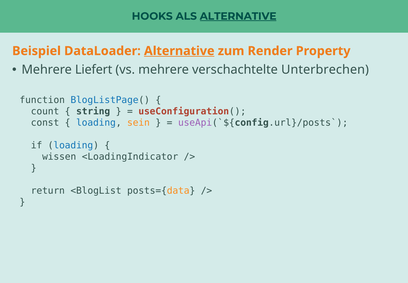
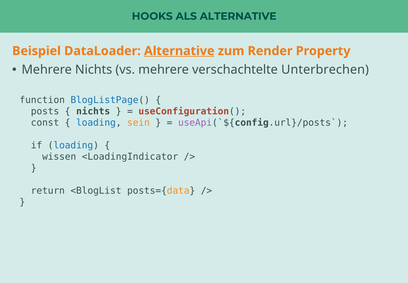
ALTERNATIVE underline: present -> none (238, 16)
Mehrere Liefert: Liefert -> Nichts (94, 70)
count: count -> posts (45, 111)
string: string -> nichts (93, 111)
